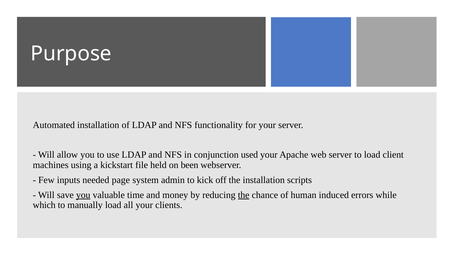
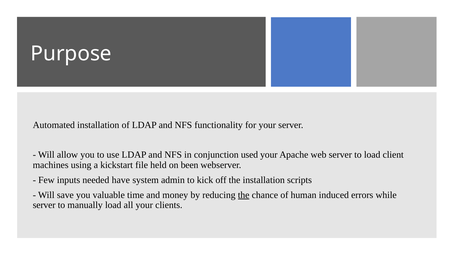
page: page -> have (121, 180)
you underline: present -> none (83, 195)
which: which -> server (44, 205)
